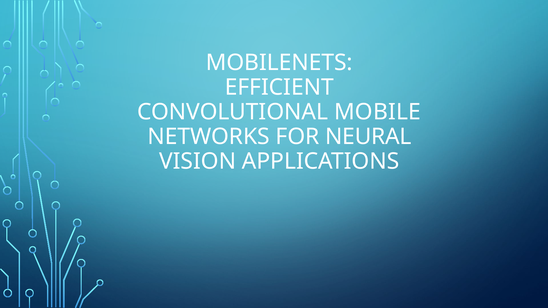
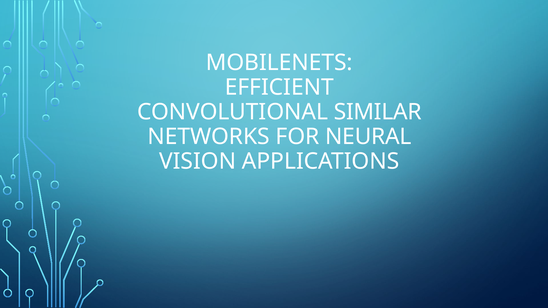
MOBILE: MOBILE -> SIMILAR (378, 112)
